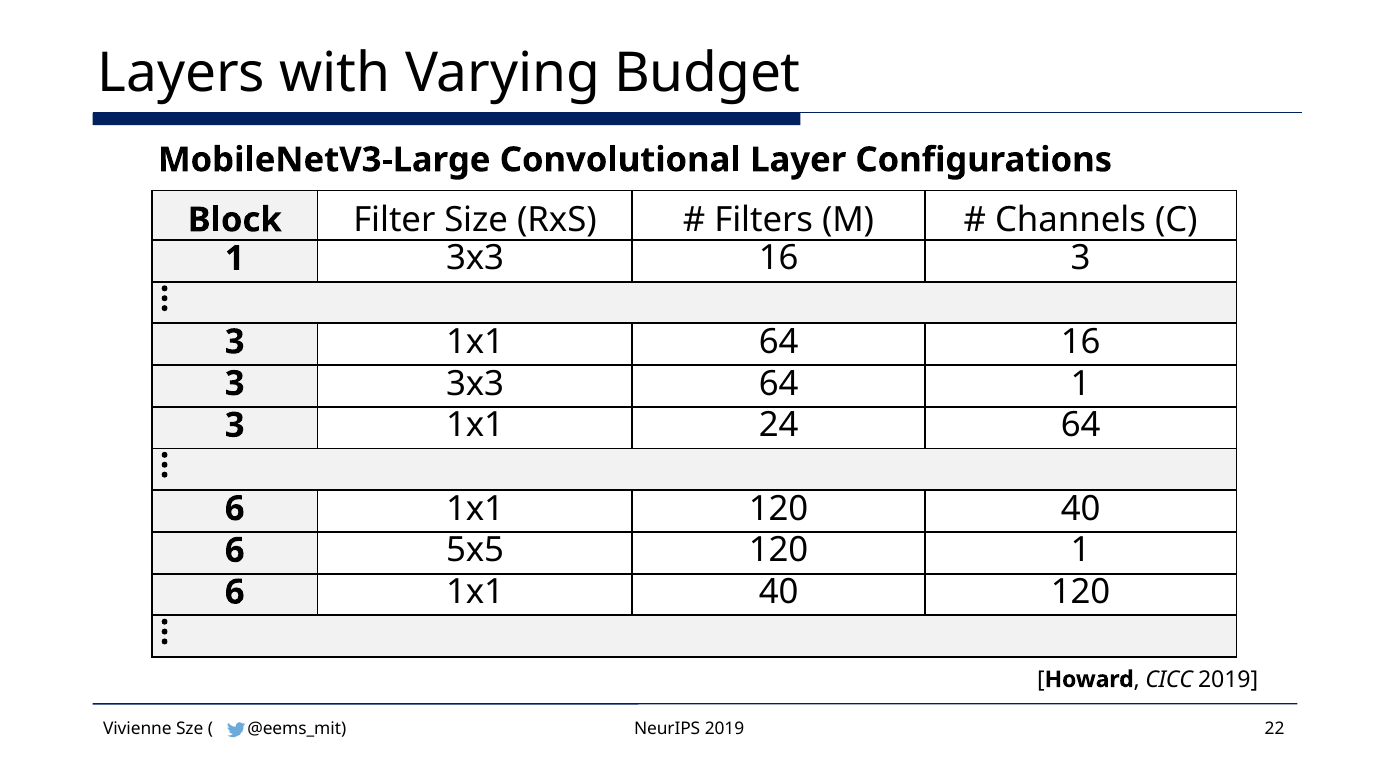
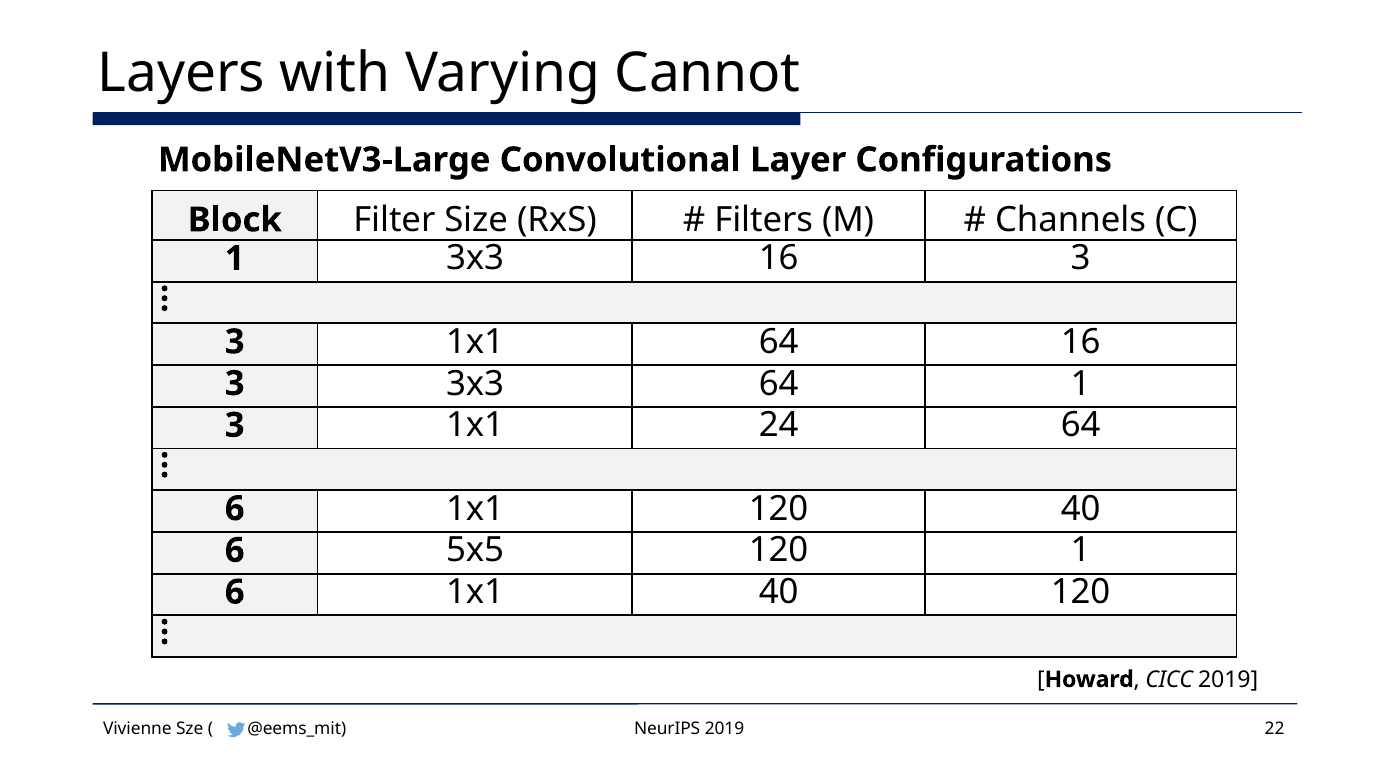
Budget: Budget -> Cannot (707, 73)
